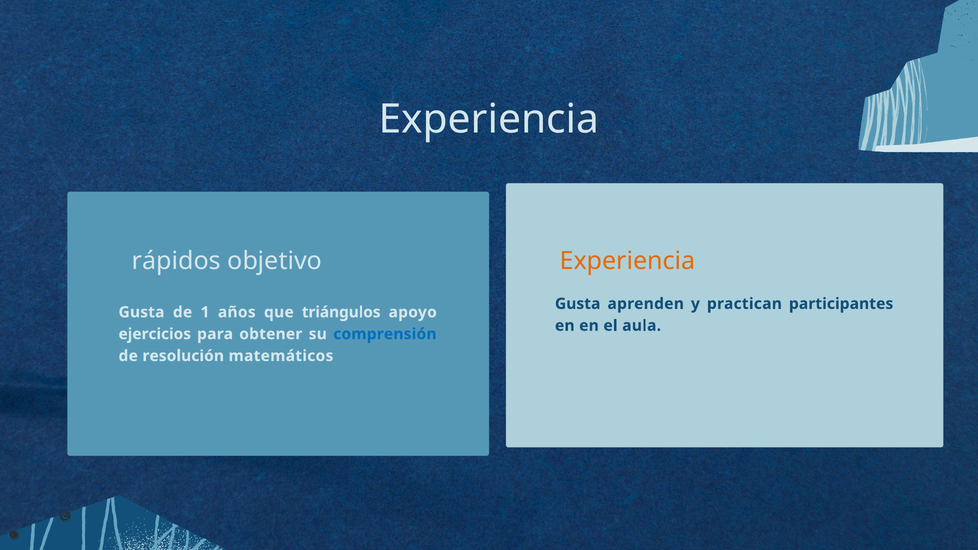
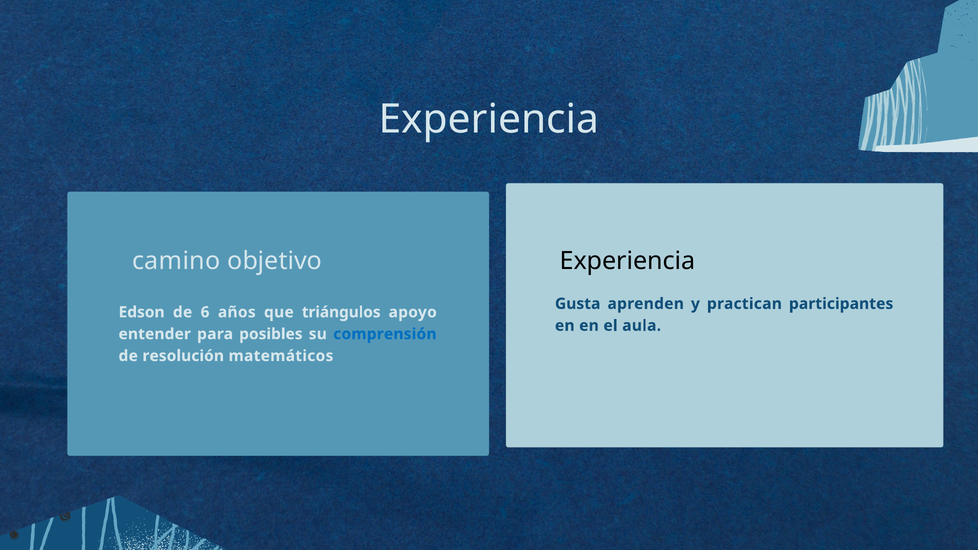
rápidos: rápidos -> camino (176, 261)
Experiencia colour: orange -> black (628, 261)
Gusta: Gusta -> Edson (142, 312)
1: 1 -> 6 (205, 312)
ejercicios: ejercicios -> entender (155, 334)
obtener: obtener -> posibles (271, 334)
